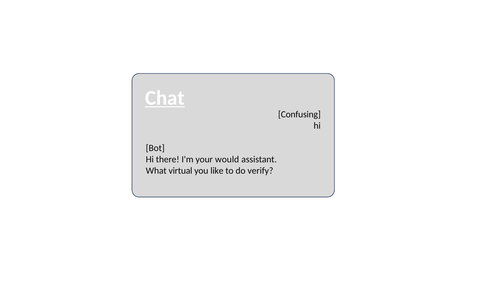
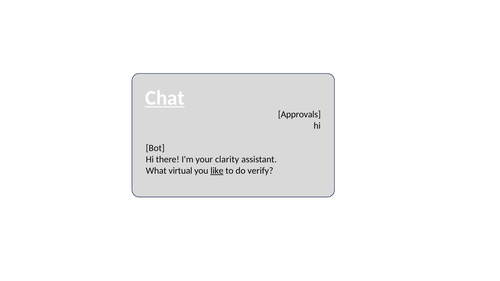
Confusing: Confusing -> Approvals (299, 115)
would: would -> clarity (227, 159)
like underline: none -> present (217, 171)
